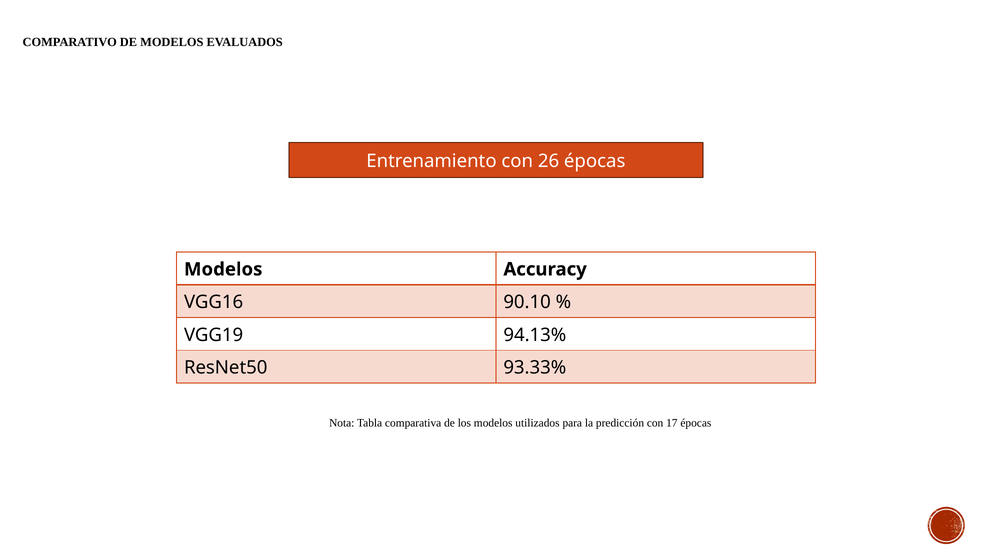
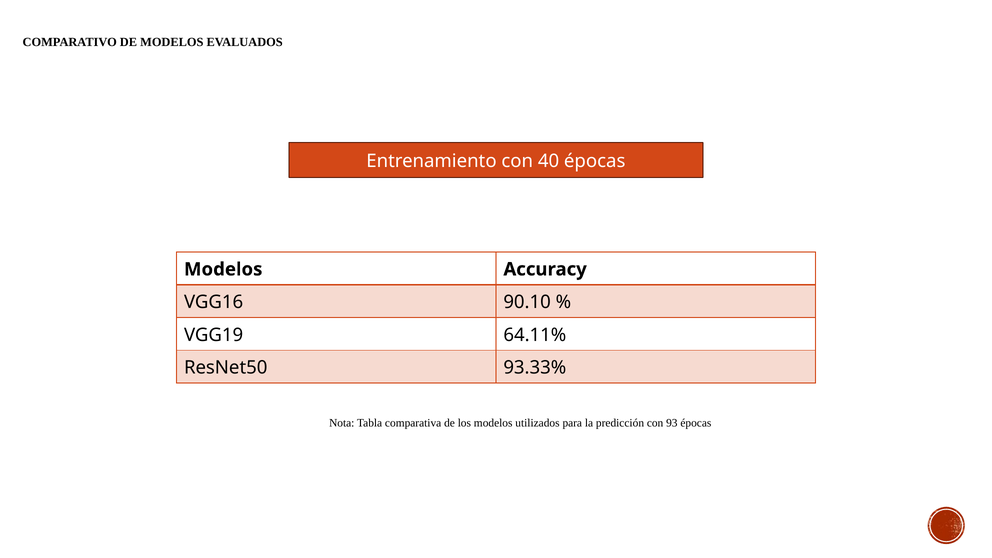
26: 26 -> 40 (549, 161)
94.13%: 94.13% -> 64.11% (535, 335)
17: 17 -> 93 (672, 423)
